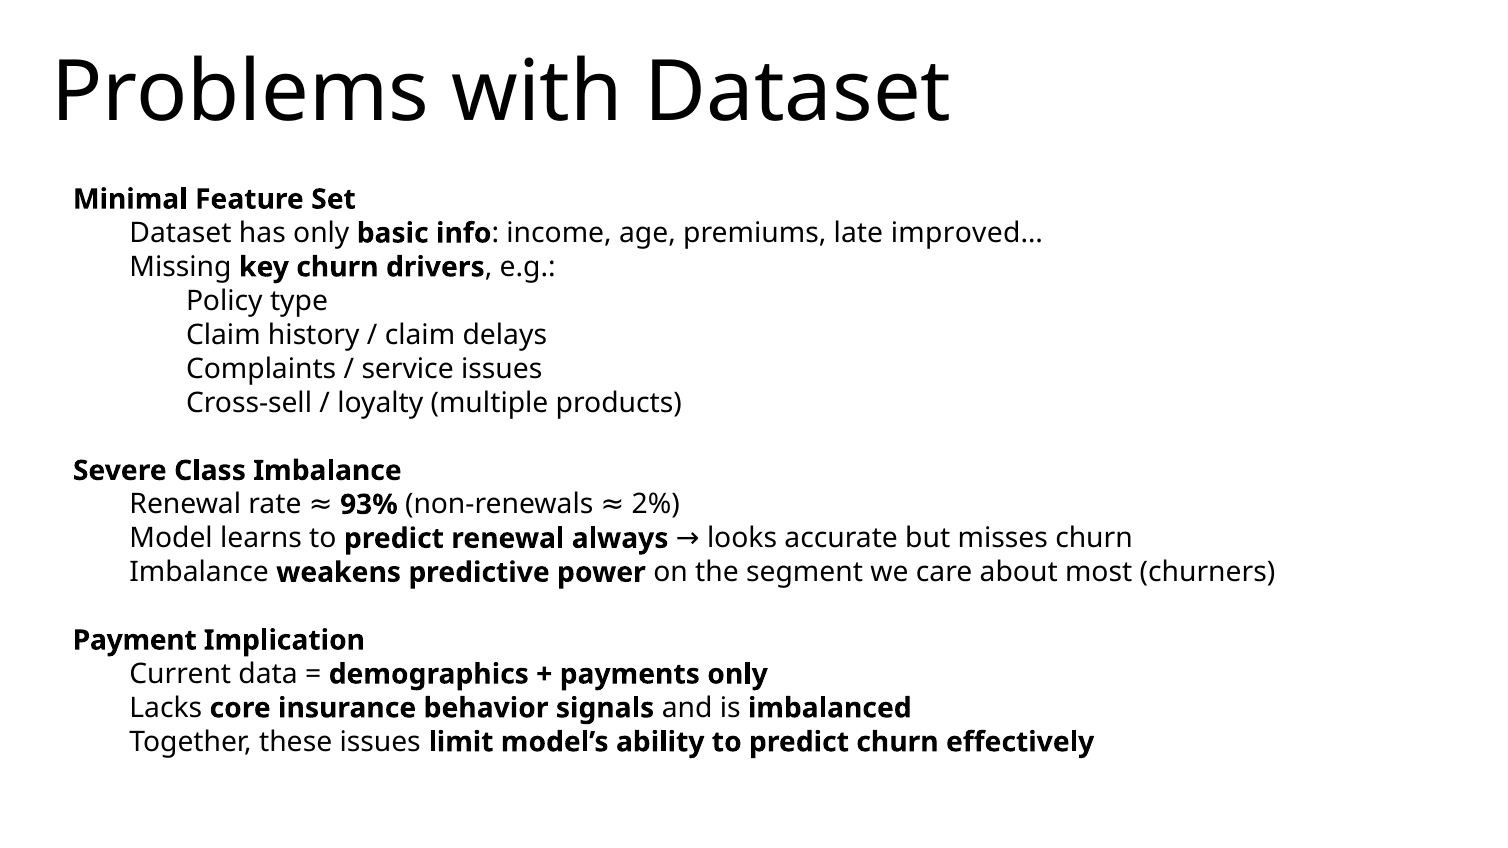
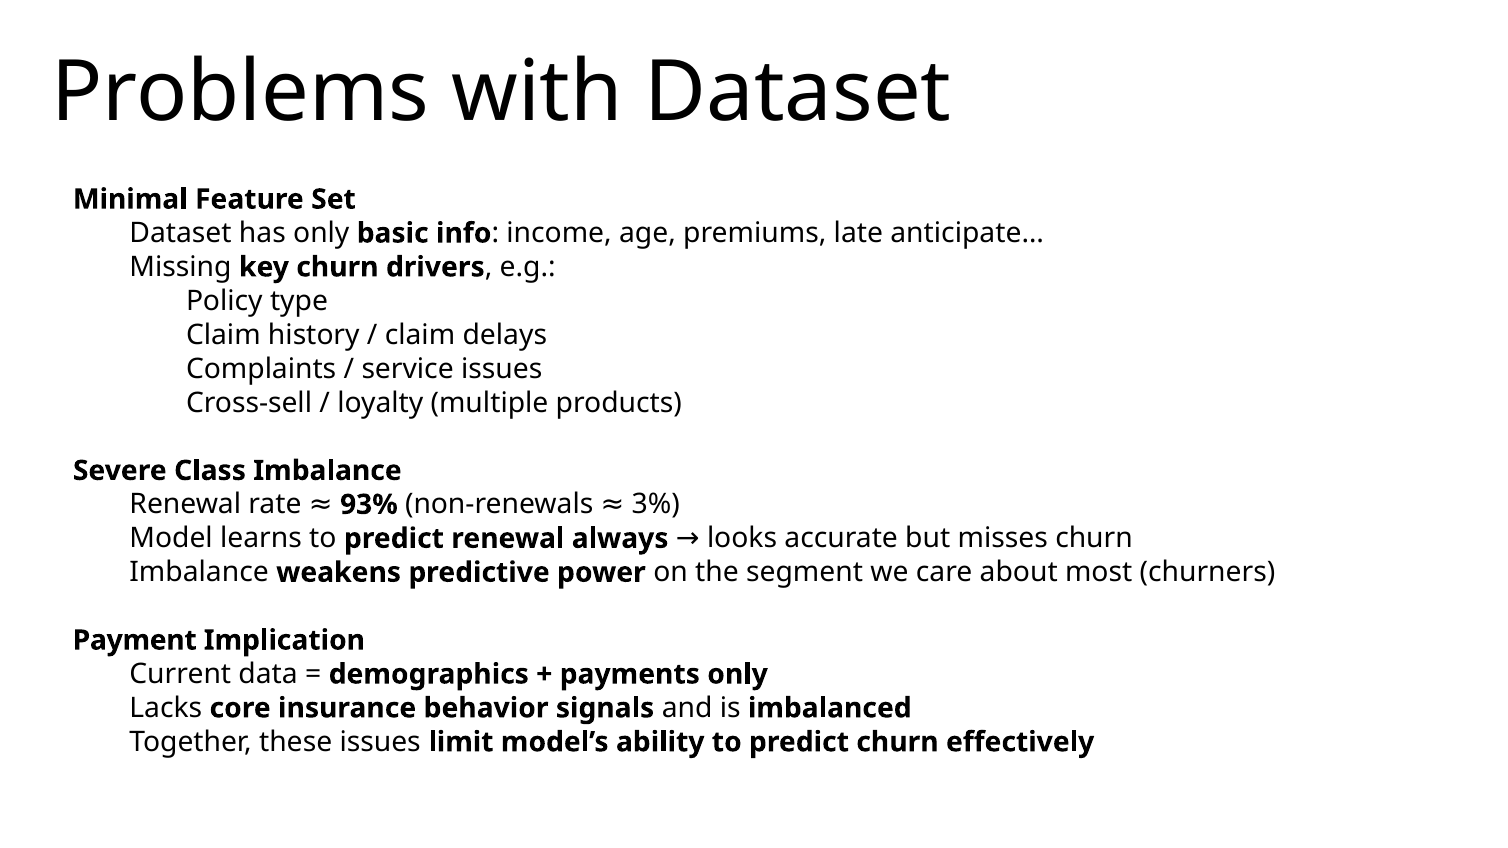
improved…: improved… -> anticipate… (967, 233)
2%: 2% -> 3% (656, 505)
